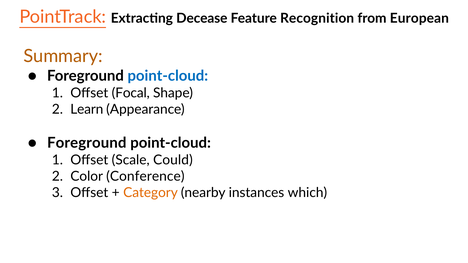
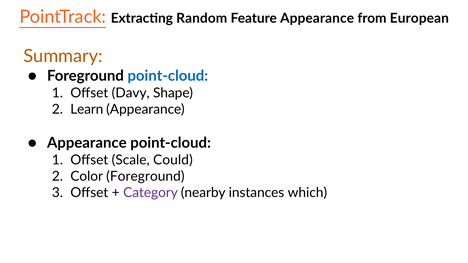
Decease: Decease -> Random (202, 18)
Feature Recognition: Recognition -> Appearance (317, 18)
Focal: Focal -> Davy (131, 93)
Foreground: Foreground -> Appearance (87, 143)
Color Conference: Conference -> Foreground (145, 177)
Category colour: orange -> purple (150, 193)
